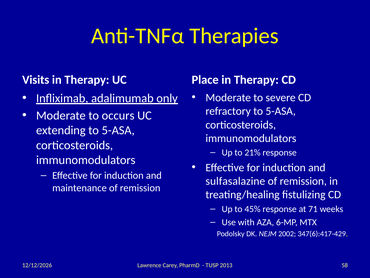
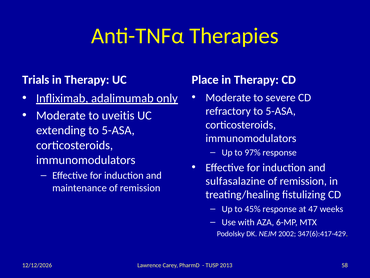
Visits: Visits -> Trials (36, 80)
occurs: occurs -> uveitis (118, 115)
21%: 21% -> 97% (252, 152)
71: 71 -> 47 (313, 209)
